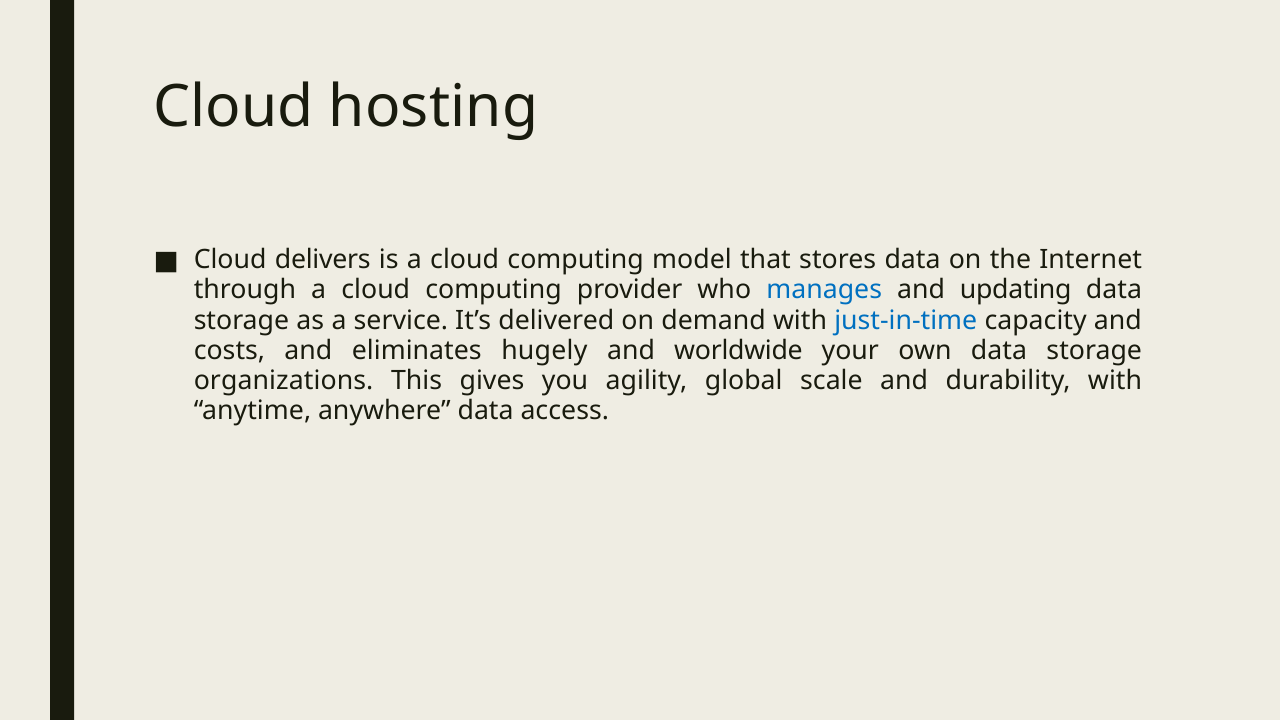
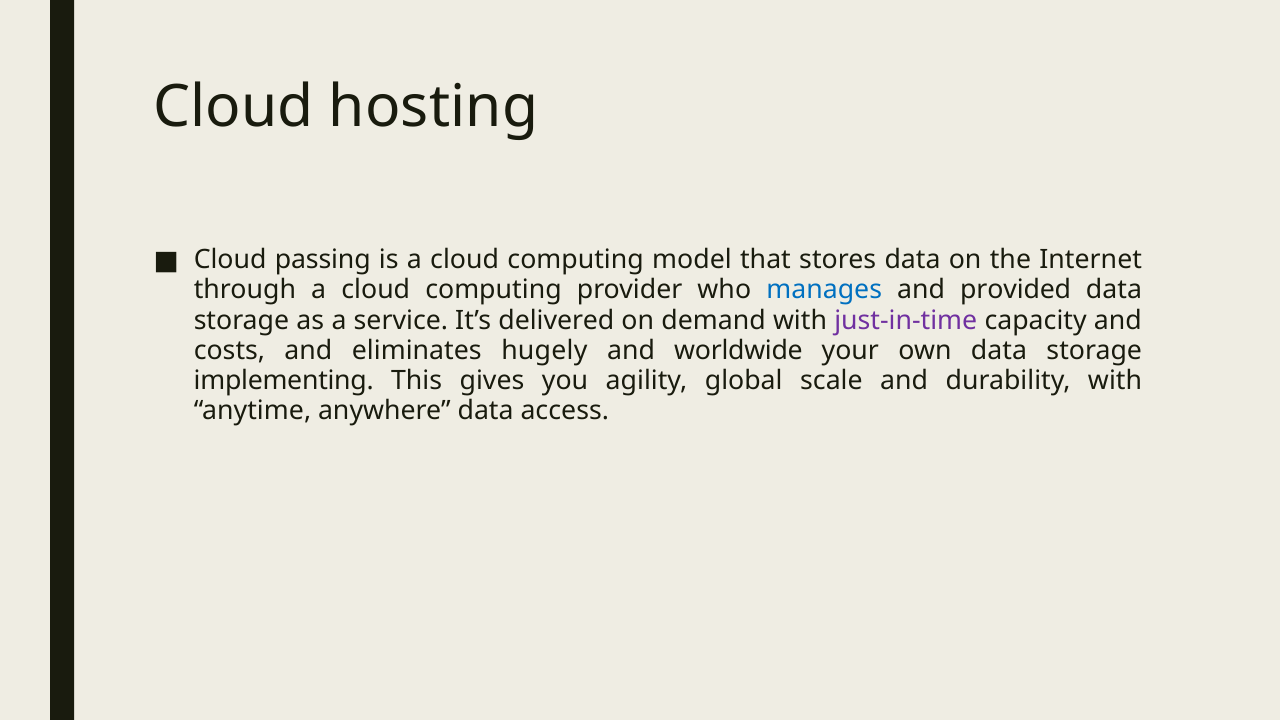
delivers: delivers -> passing (323, 260)
updating: updating -> provided (1016, 290)
just-in-time colour: blue -> purple (906, 320)
organizations: organizations -> implementing (284, 380)
